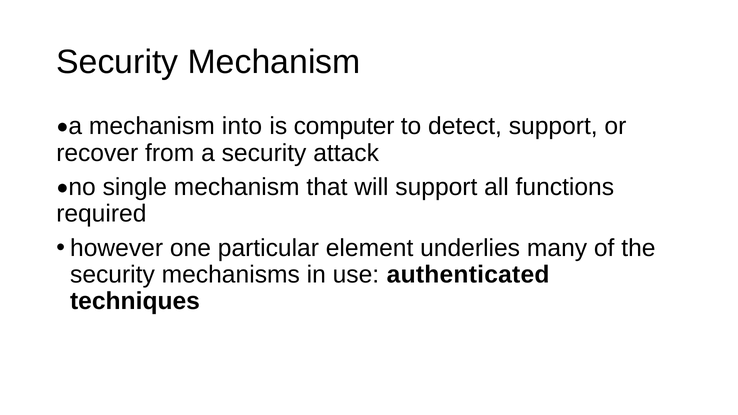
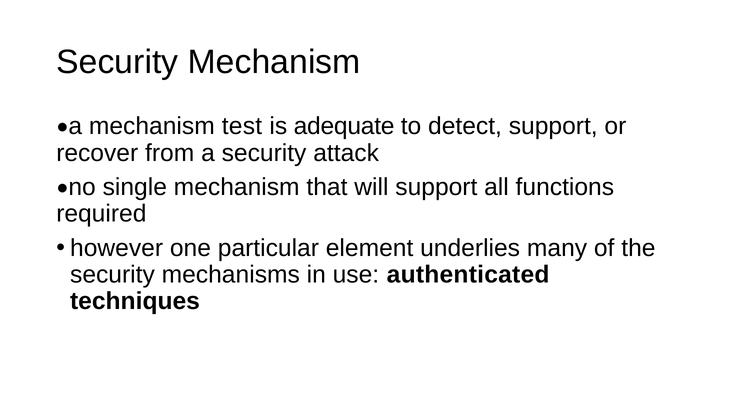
into: into -> test (242, 126)
computer: computer -> adequate (344, 126)
